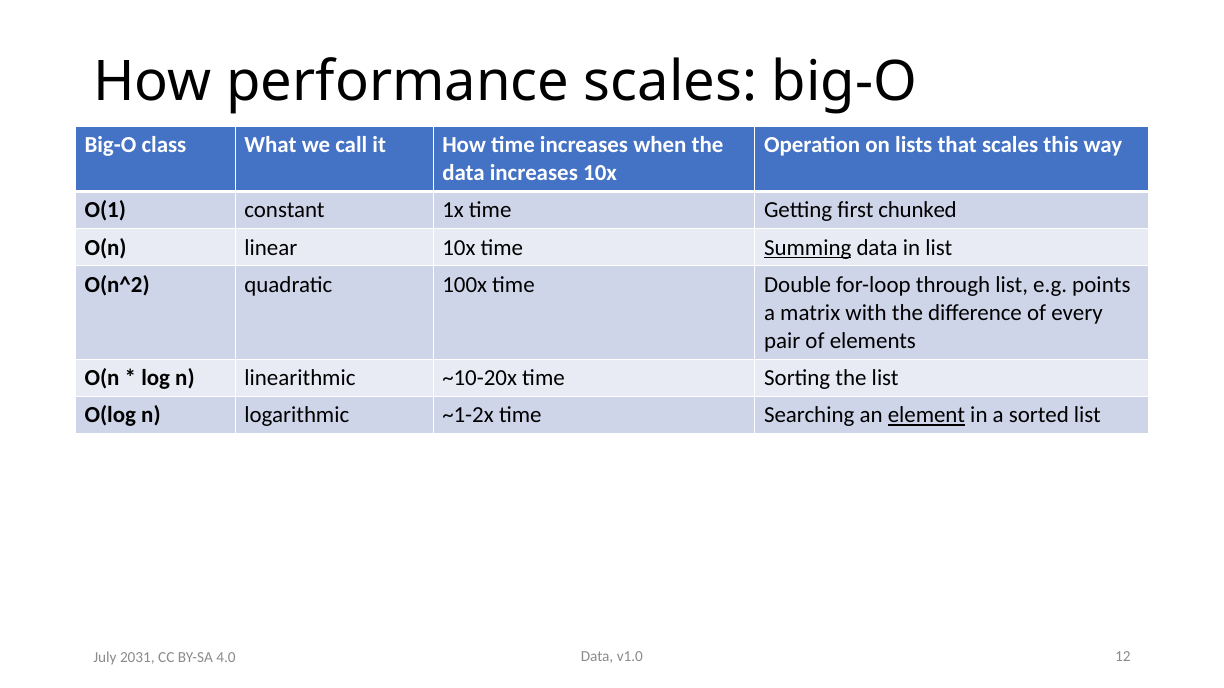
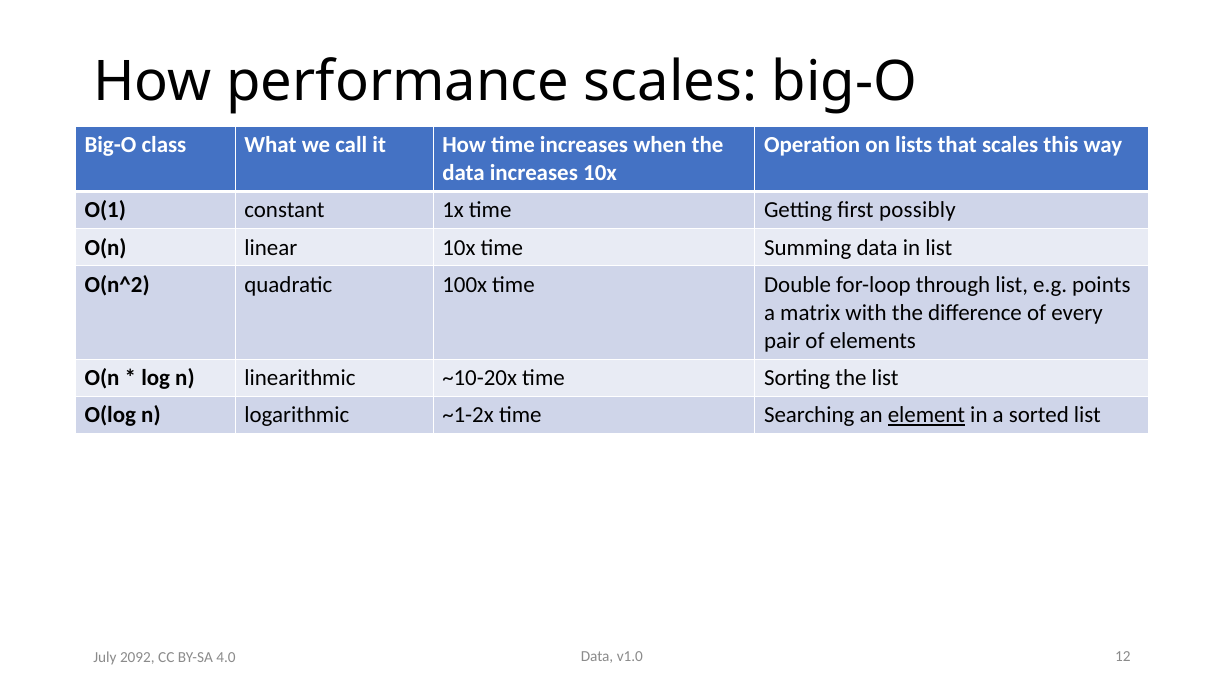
chunked: chunked -> possibly (917, 211)
Summing underline: present -> none (808, 248)
2031: 2031 -> 2092 (137, 657)
